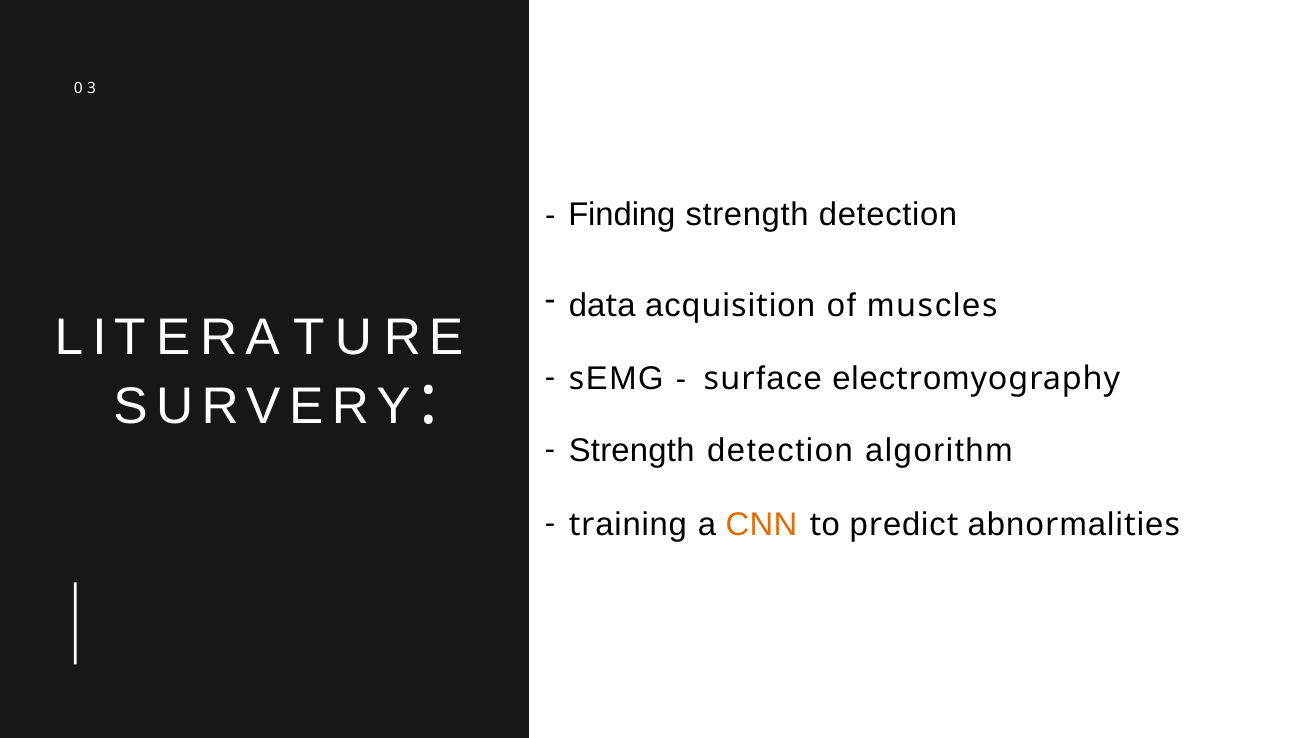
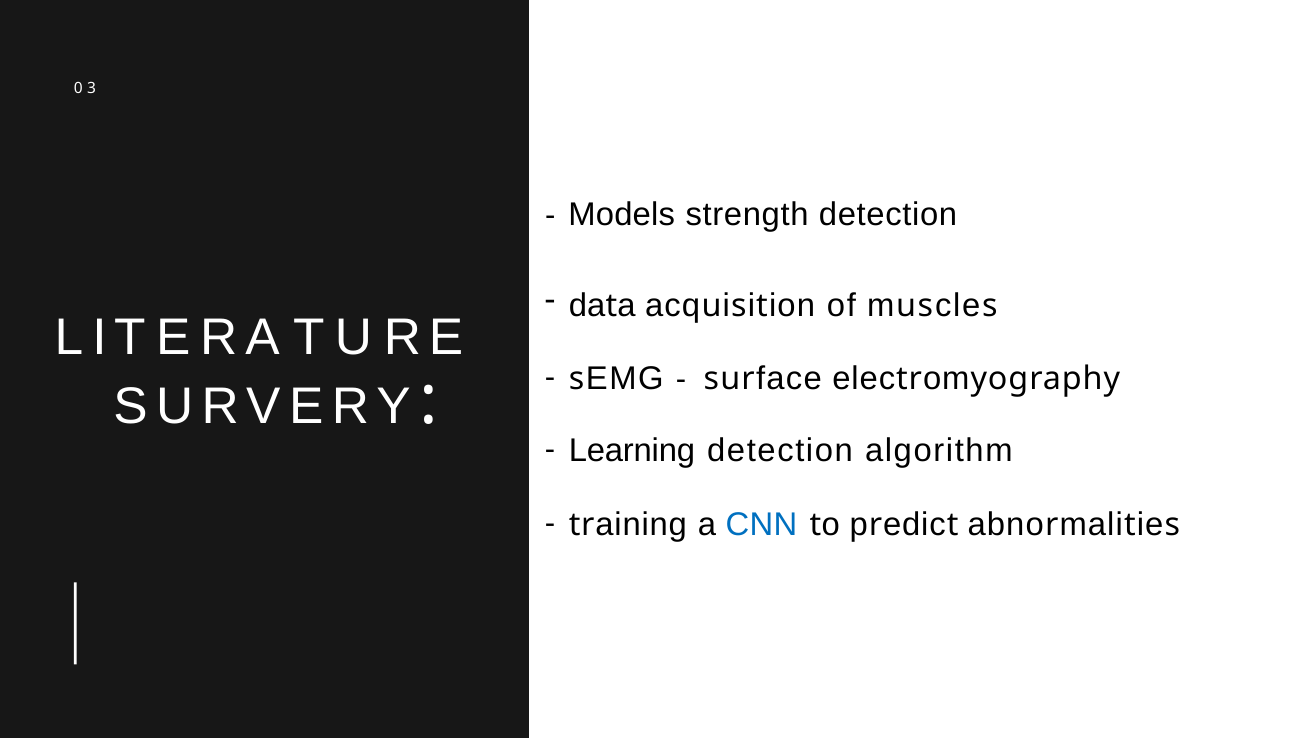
Finding: Finding -> Models (622, 215)
Strength: Strength -> Learning (632, 451)
CNN colour: orange -> blue (761, 525)
